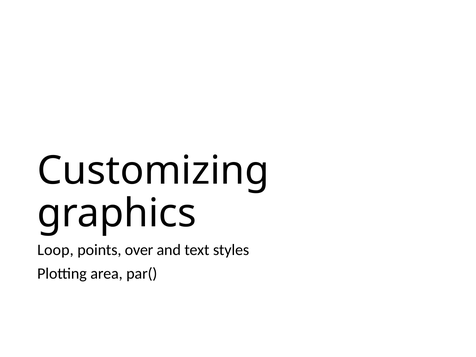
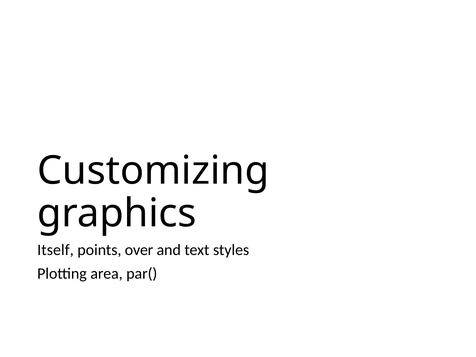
Loop: Loop -> Itself (55, 250)
